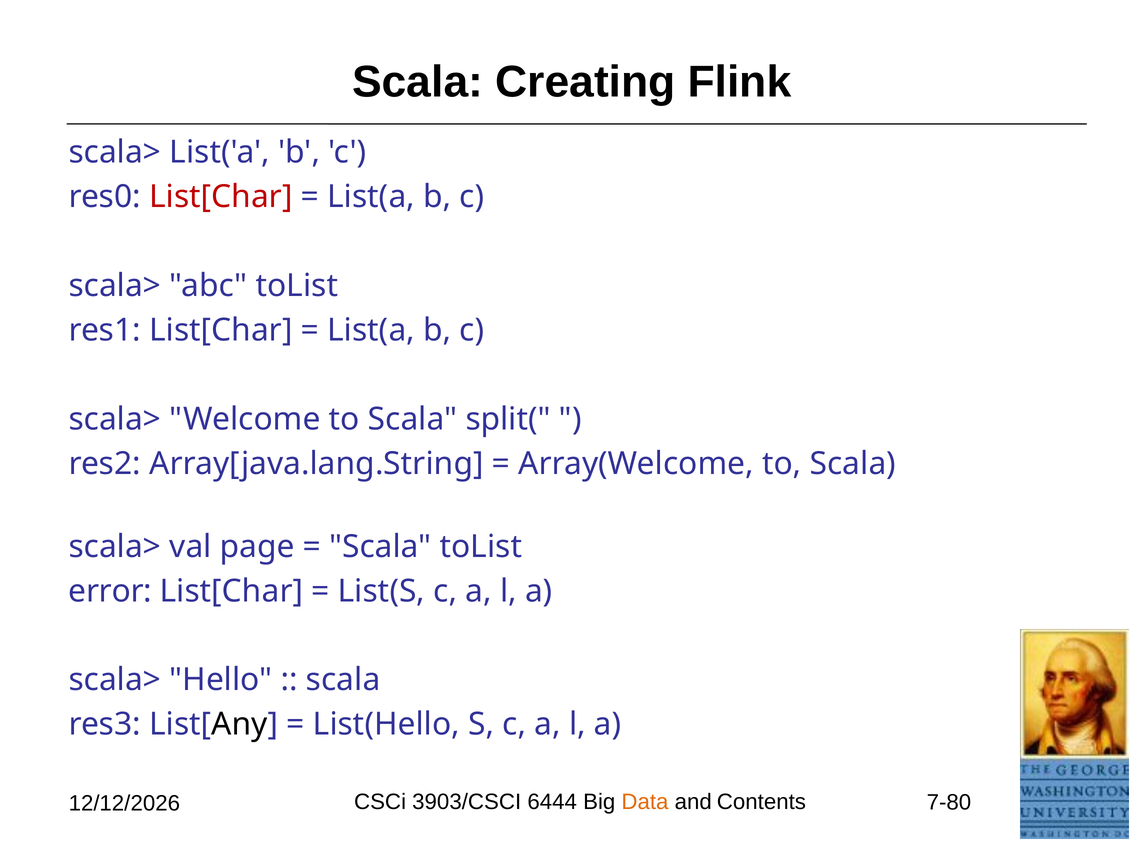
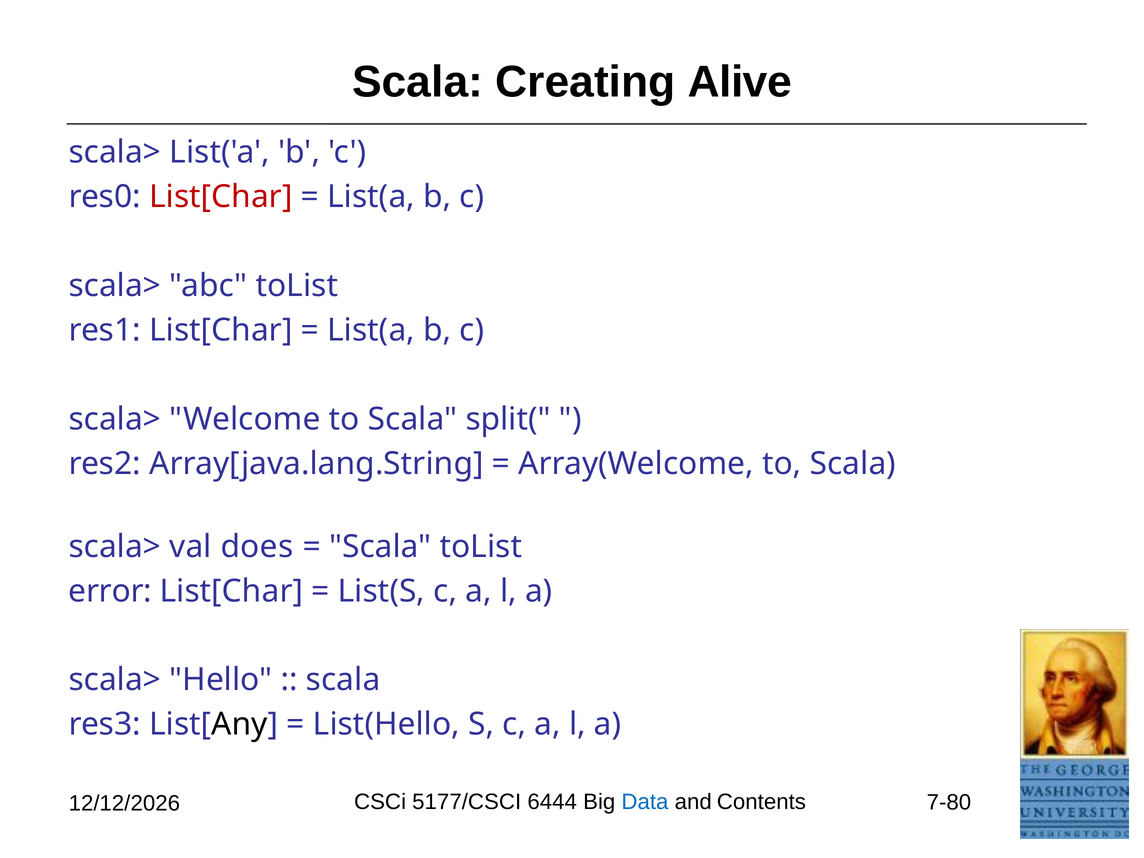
Flink: Flink -> Alive (740, 82)
page: page -> does (257, 547)
3903/CSCI: 3903/CSCI -> 5177/CSCI (467, 802)
Data colour: orange -> blue (645, 802)
